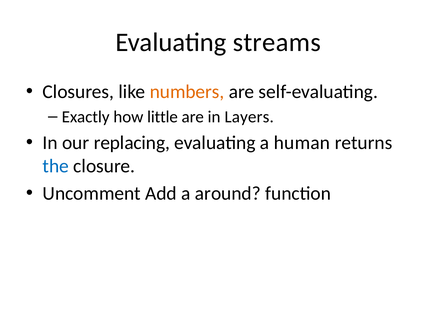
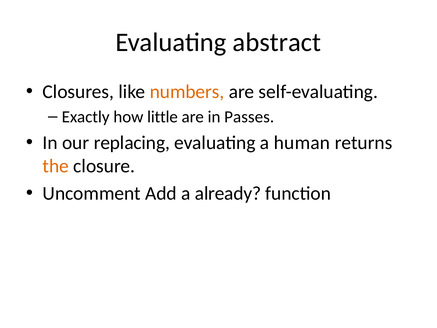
streams: streams -> abstract (277, 42)
Layers: Layers -> Passes (249, 117)
the colour: blue -> orange (56, 166)
around: around -> already (228, 193)
